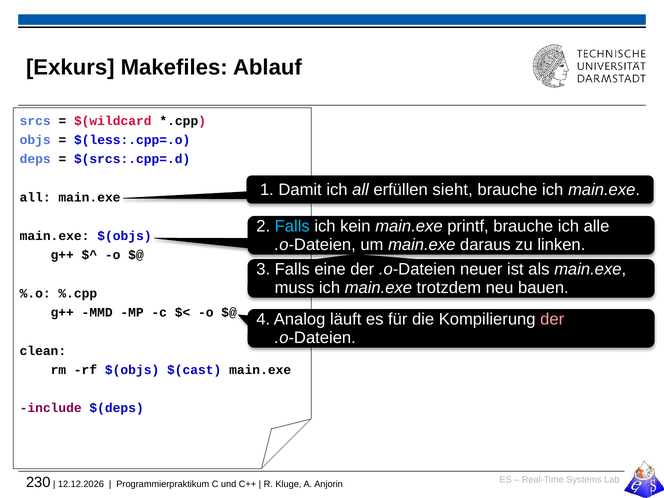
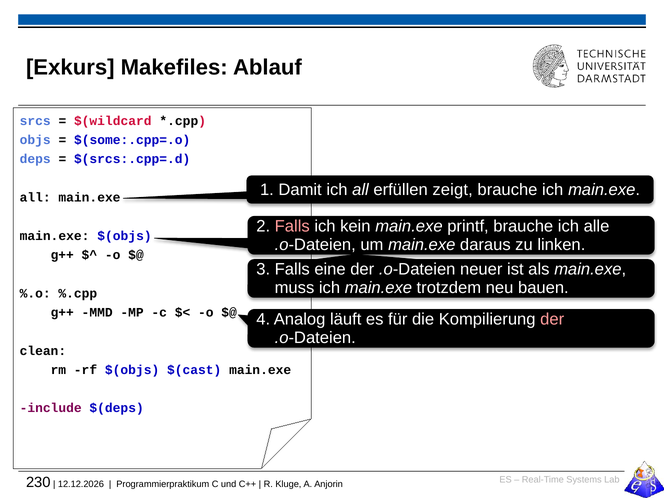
$(less:.cpp=.o: $(less:.cpp=.o -> $(some:.cpp=.o (132, 140)
sieht: sieht -> zeigt (453, 190)
Falls colour: light blue -> pink (292, 226)
